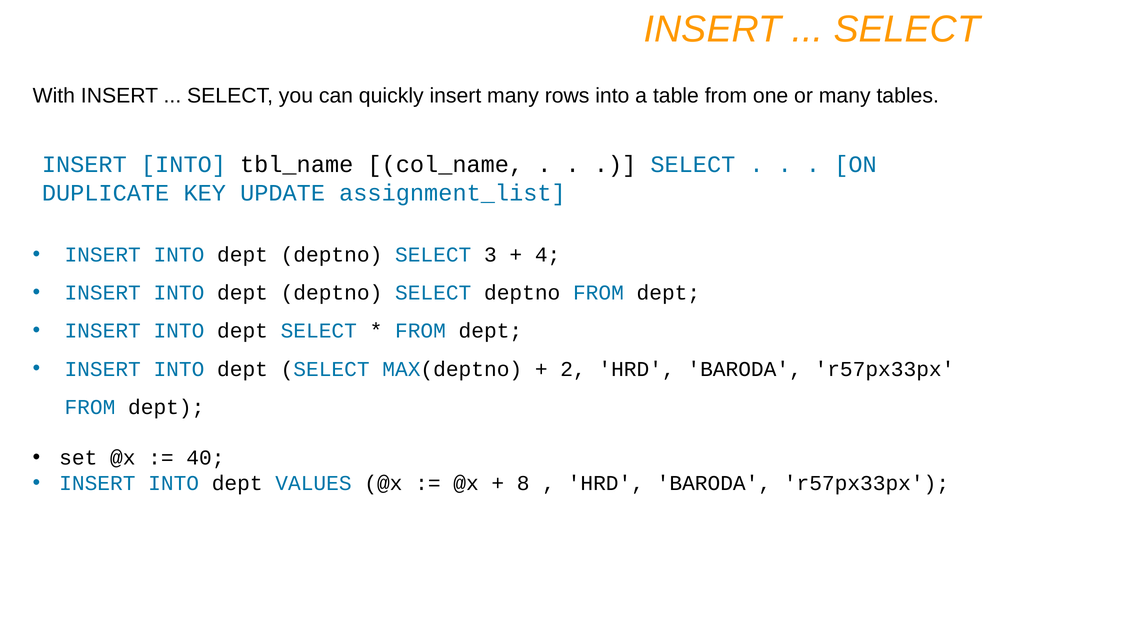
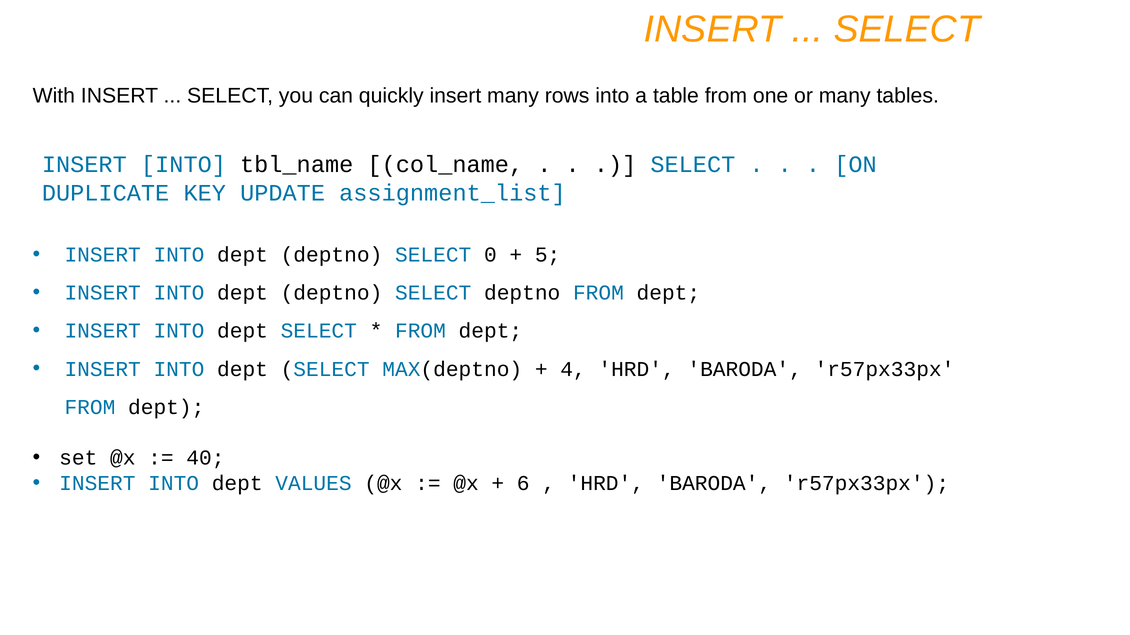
3: 3 -> 0 (490, 255)
4: 4 -> 5 (548, 255)
2: 2 -> 4 (573, 369)
8: 8 -> 6 (523, 484)
